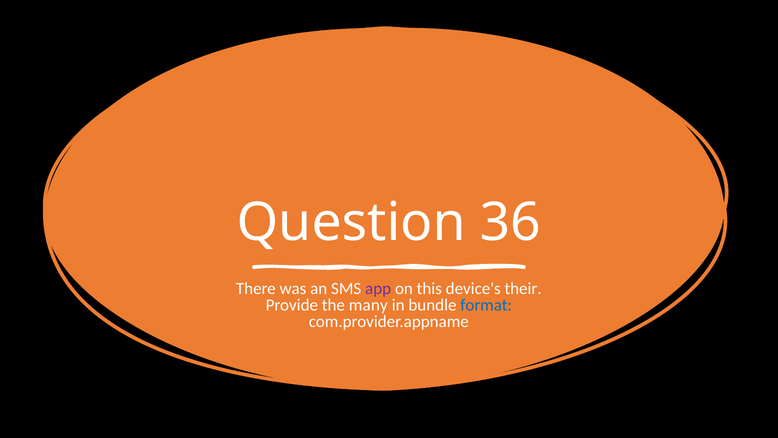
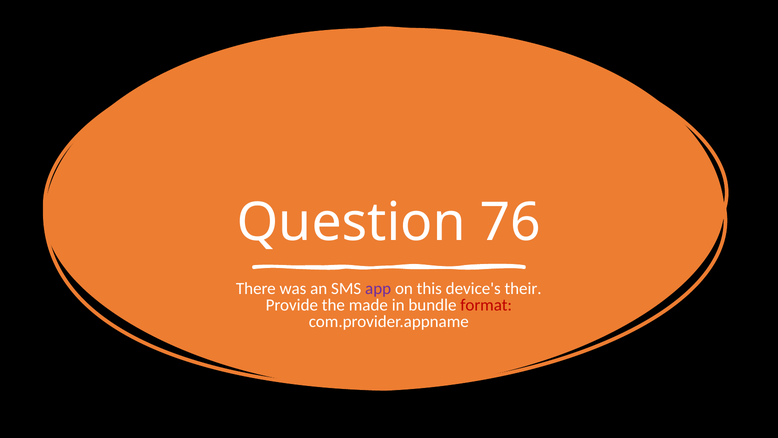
36: 36 -> 76 (510, 222)
many: many -> made (368, 305)
format colour: blue -> red (486, 305)
